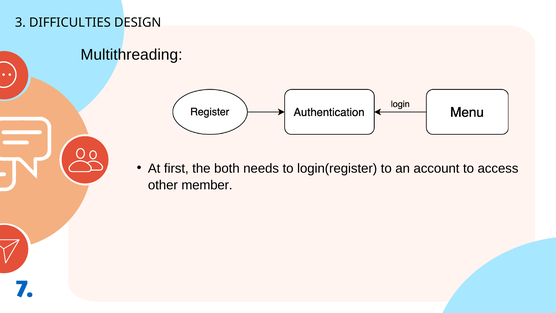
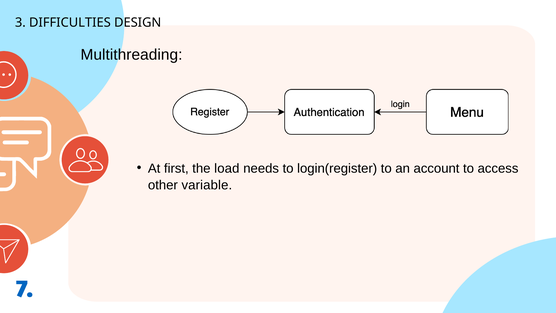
both: both -> load (227, 168)
member: member -> variable (207, 185)
